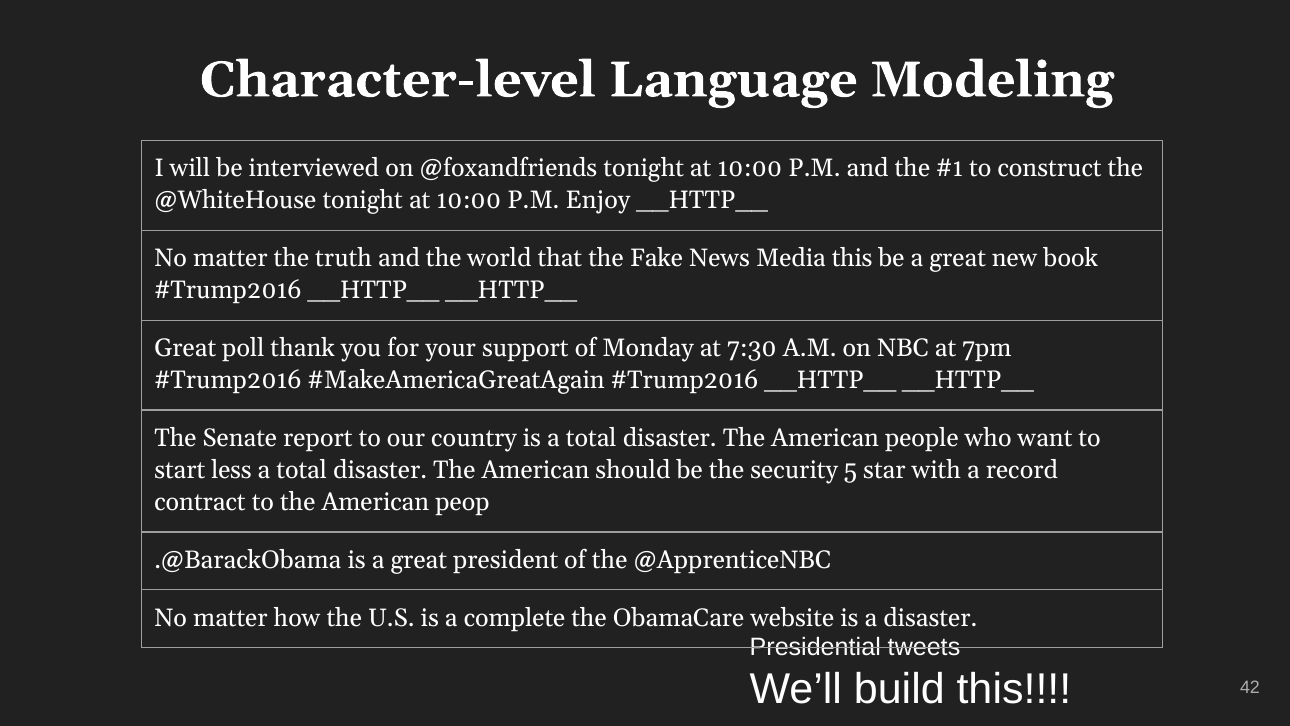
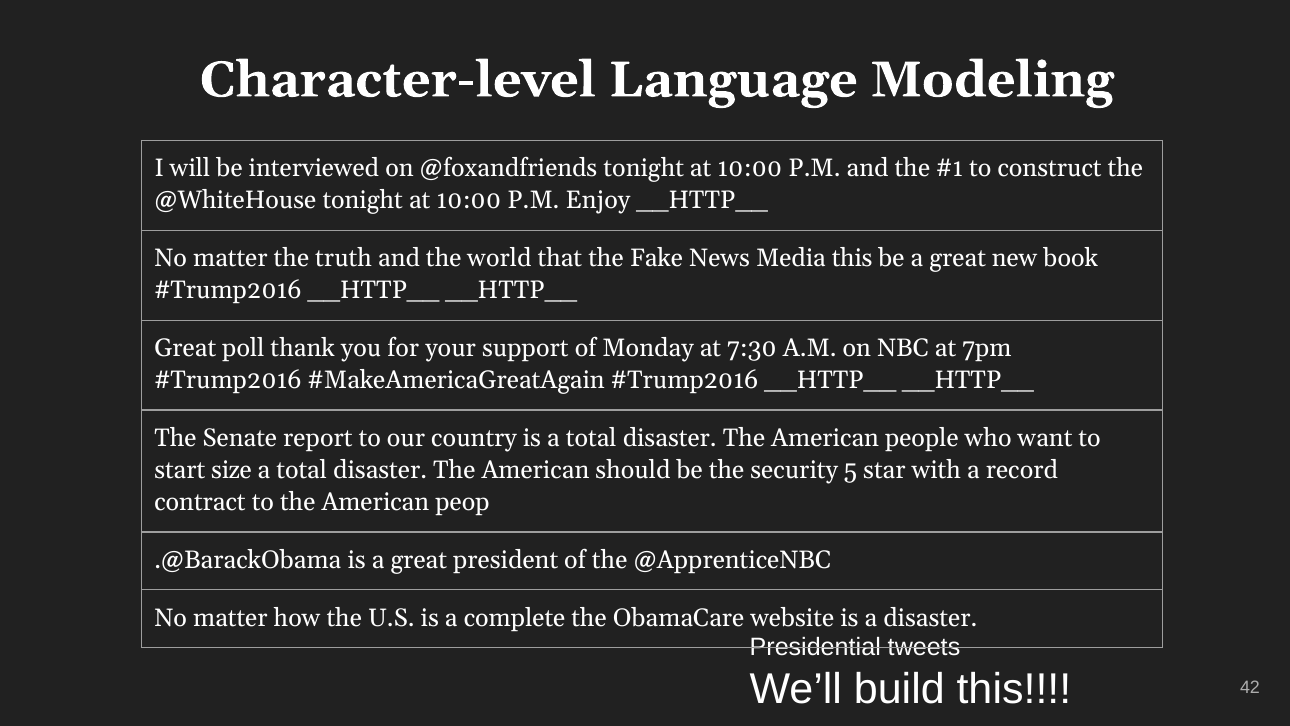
less: less -> size (232, 470)
